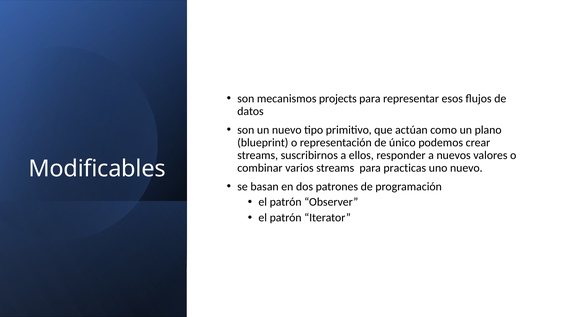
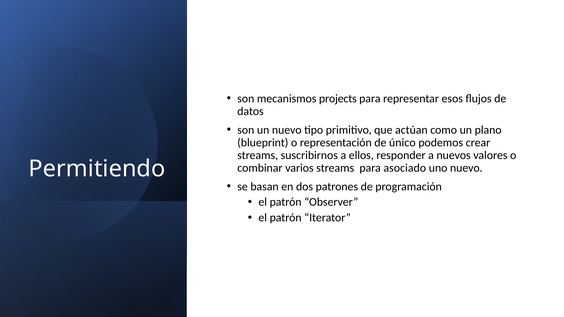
Modificables: Modificables -> Permitiendo (97, 169)
practicas: practicas -> asociado (405, 168)
